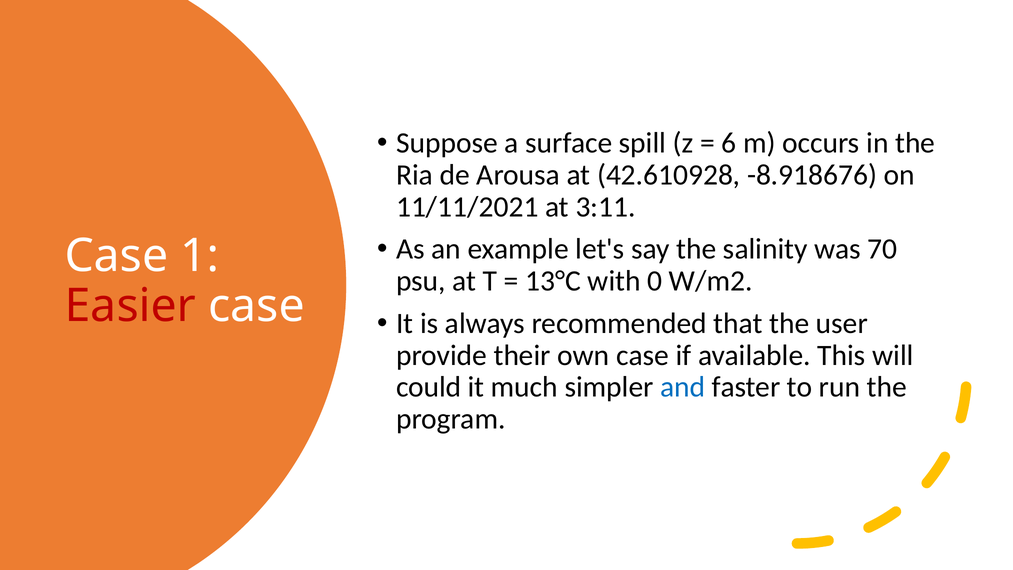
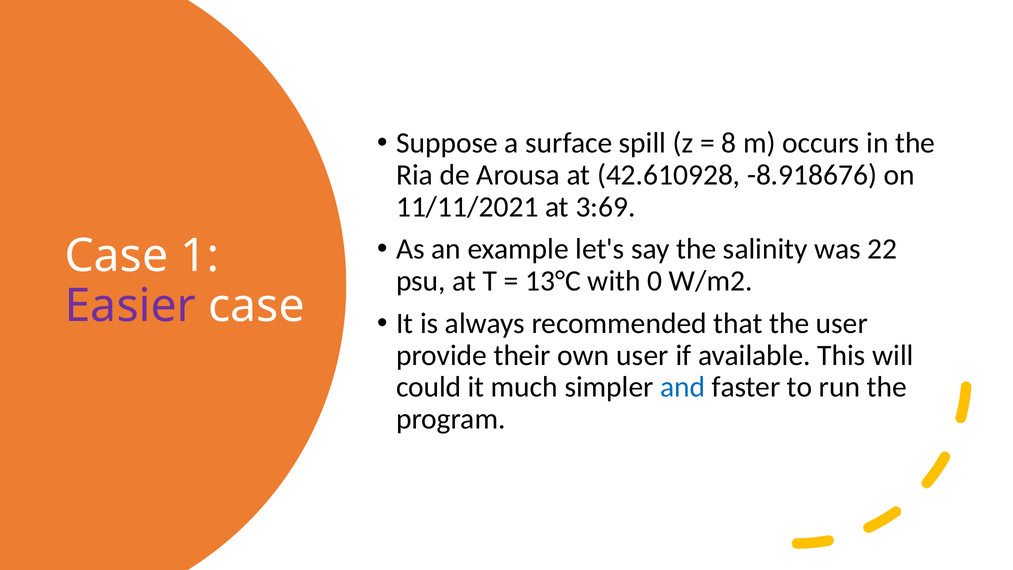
6: 6 -> 8 (729, 143)
3:11: 3:11 -> 3:69 (606, 207)
70: 70 -> 22 (882, 249)
Easier colour: red -> purple (130, 306)
own case: case -> user (642, 355)
